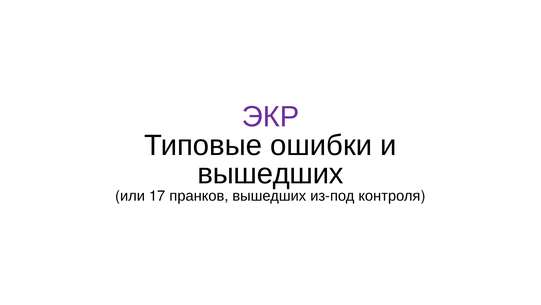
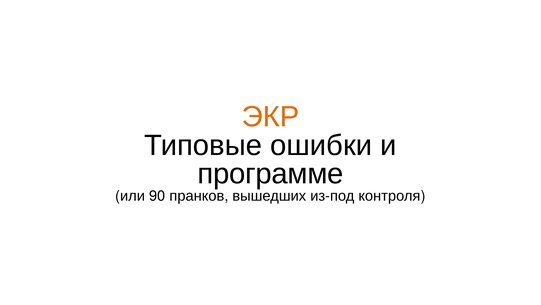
ЭКР colour: purple -> orange (270, 117)
вышедших: вышедших -> программе (271, 173)
17: 17 -> 90 (157, 195)
